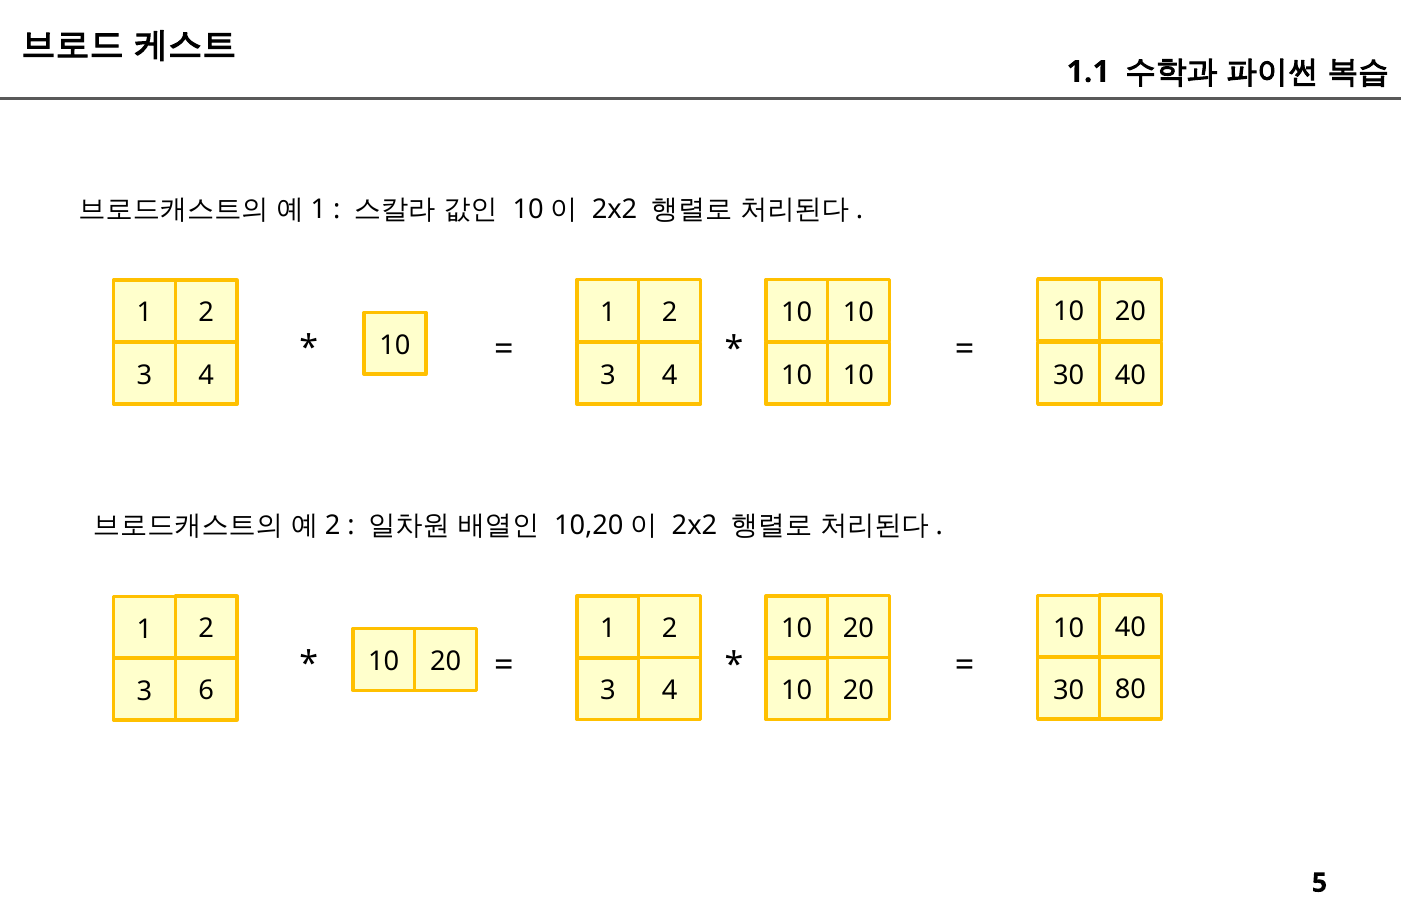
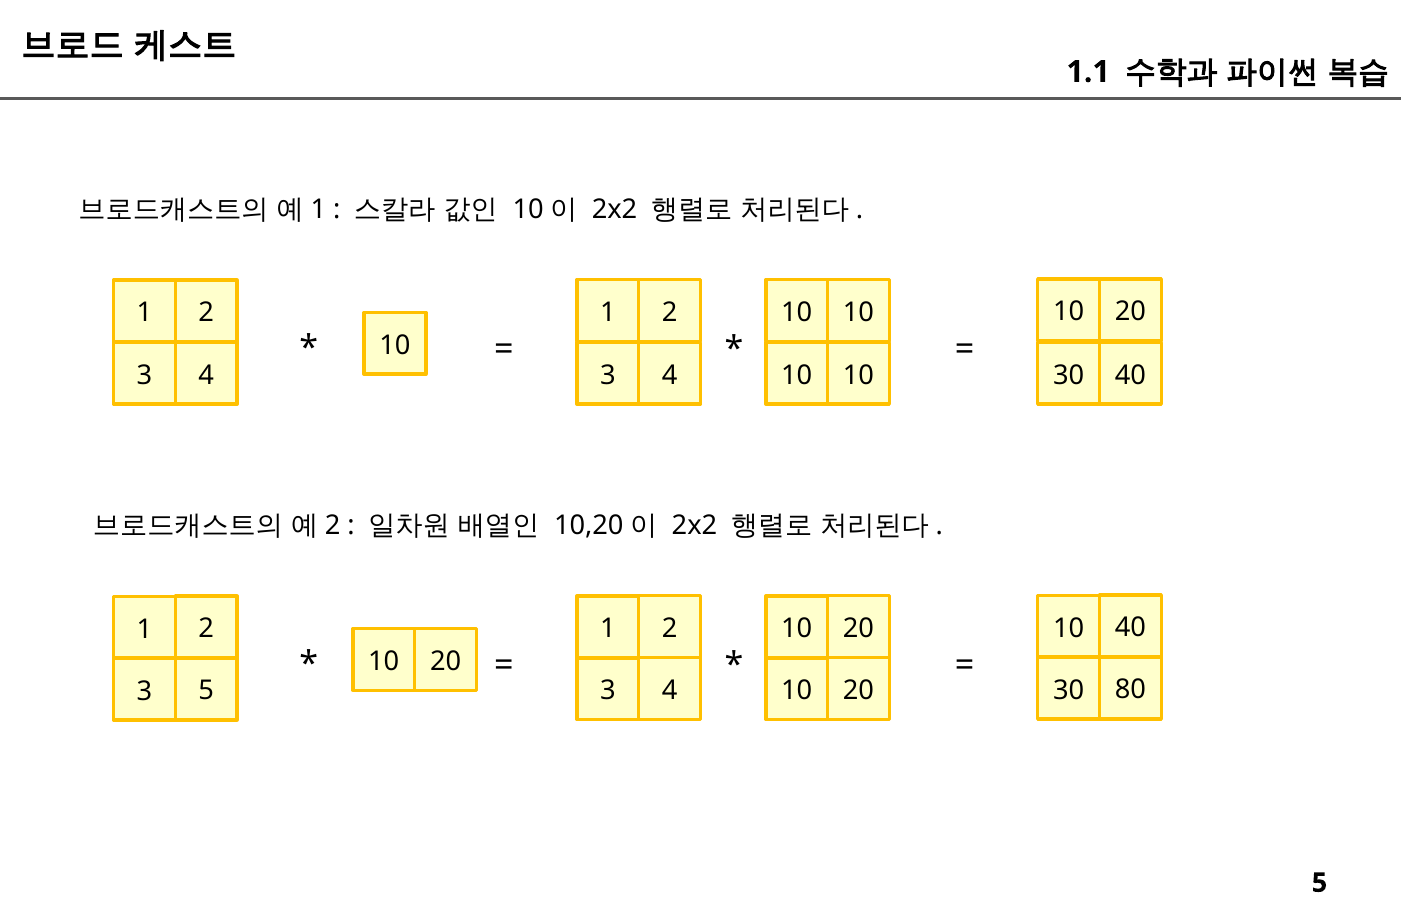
3 6: 6 -> 5 (206, 691)
